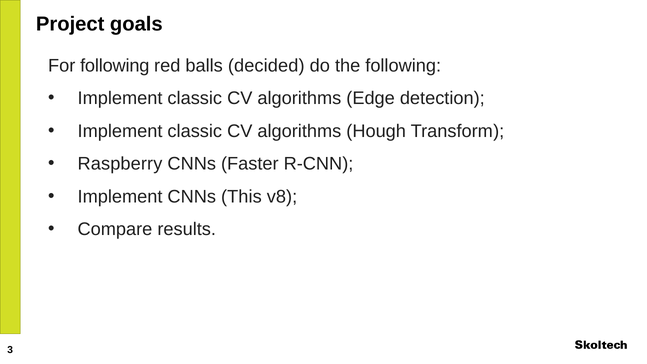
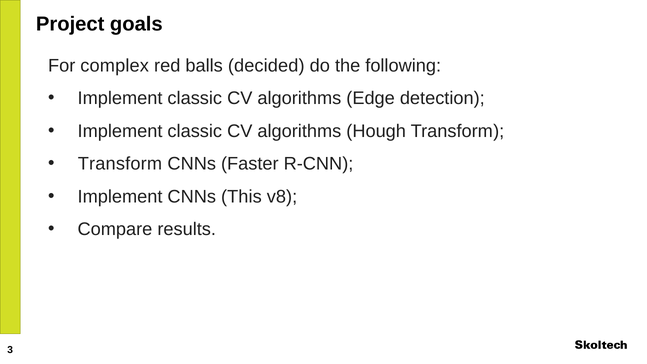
For following: following -> complex (115, 66)
Raspberry: Raspberry -> Transform (120, 164)
